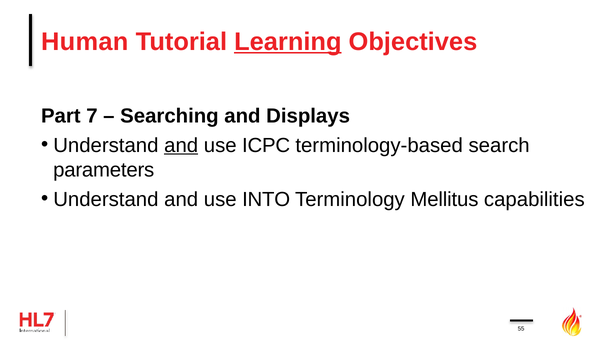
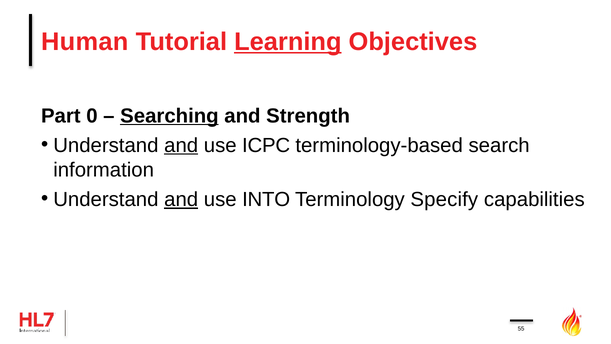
7: 7 -> 0 (92, 116)
Searching underline: none -> present (169, 116)
Displays: Displays -> Strength (308, 116)
parameters: parameters -> information (104, 170)
and underline: none -> present (181, 199)
Mellitus: Mellitus -> Specify (444, 199)
